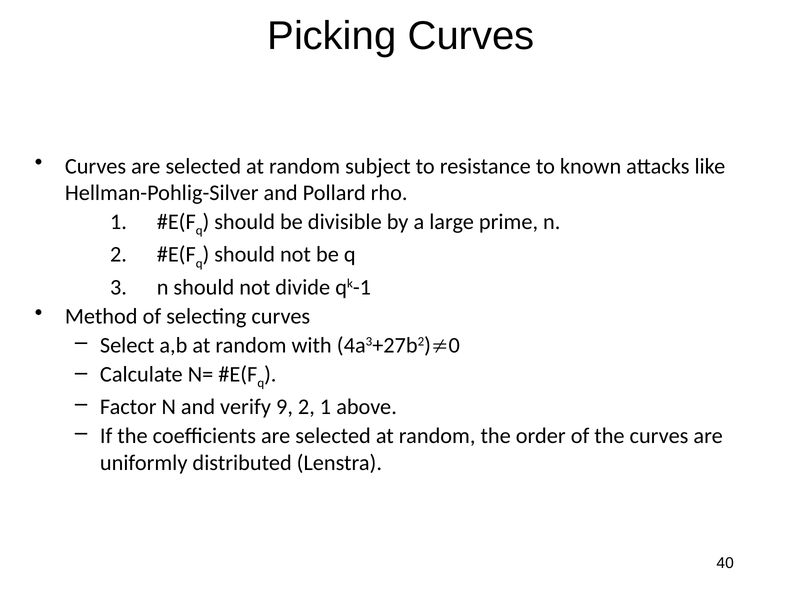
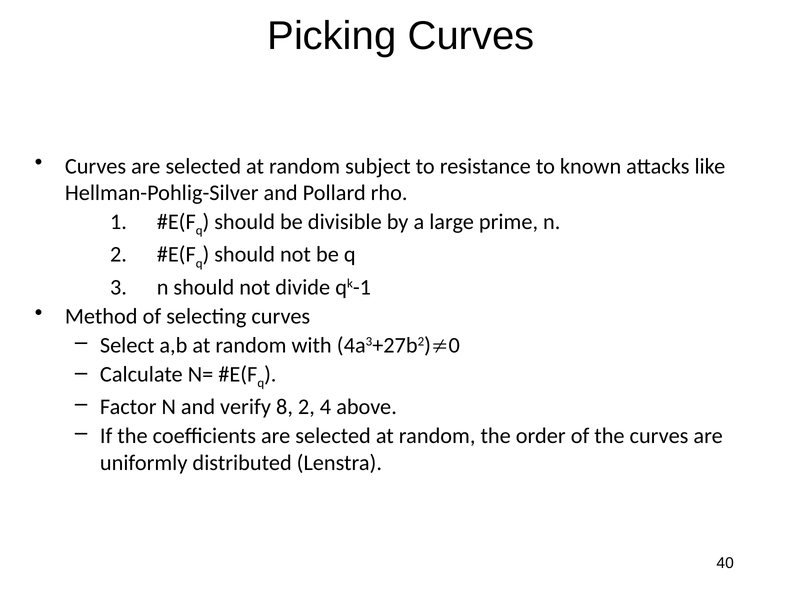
9: 9 -> 8 (285, 407)
2 1: 1 -> 4 (325, 407)
